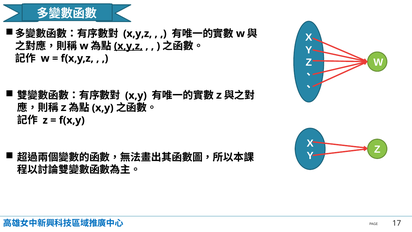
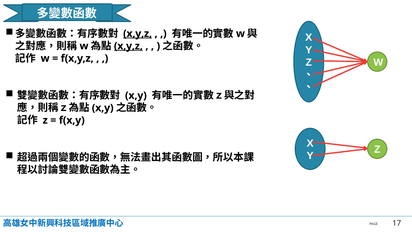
x,y,z underline: none -> present (138, 34)
